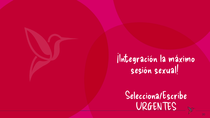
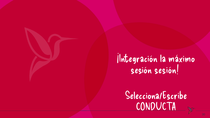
sesión sexual: sexual -> sesión (167, 70)
URGENTES: URGENTES -> CONDUCTA (156, 107)
